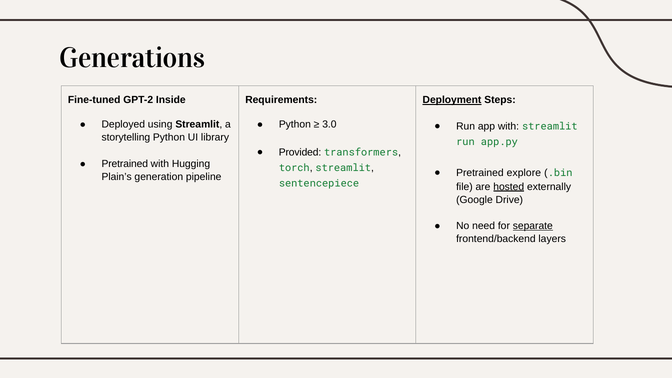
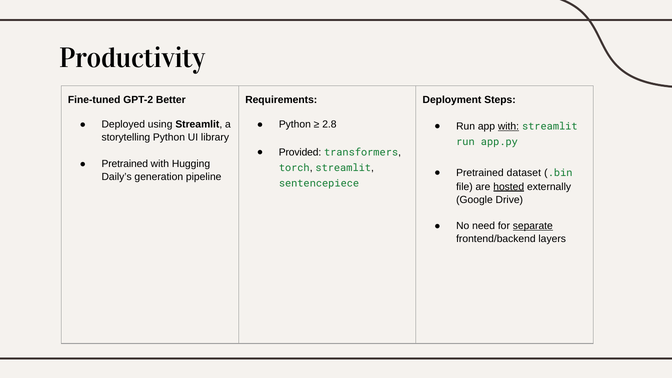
Generations: Generations -> Productivity (132, 58)
Inside: Inside -> Better (171, 100)
Deployment underline: present -> none (452, 100)
3.0: 3.0 -> 2.8 (329, 124)
with underline: none -> present (508, 126)
explore: explore -> dataset (524, 173)
Plain’s: Plain’s -> Daily’s (117, 177)
